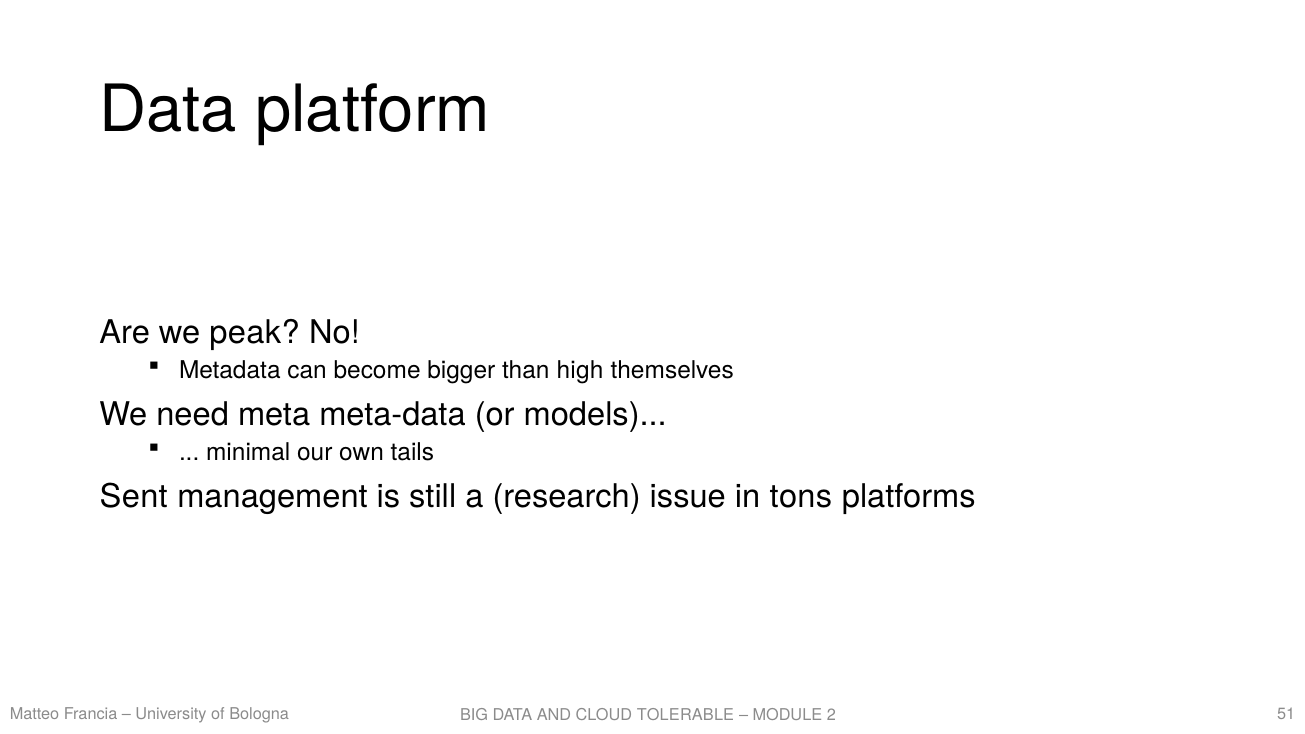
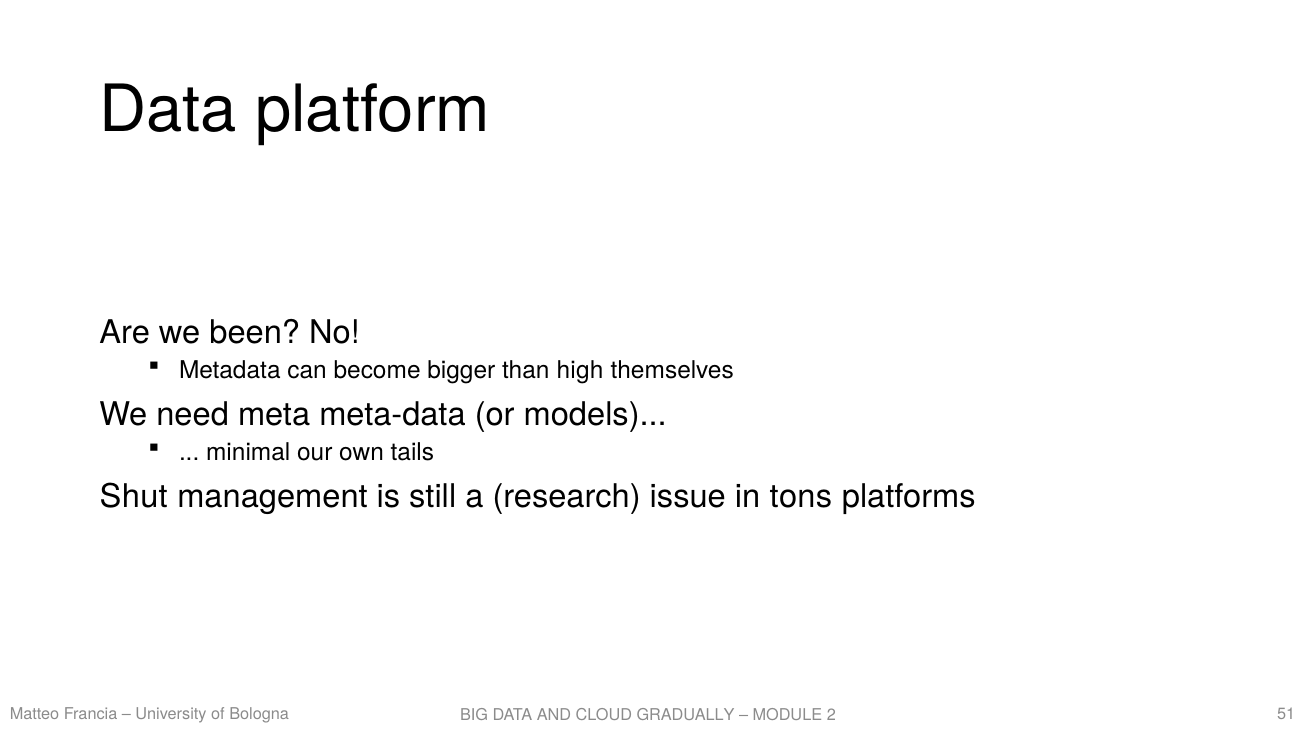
peak: peak -> been (255, 333)
Sent: Sent -> Shut (134, 497)
TOLERABLE: TOLERABLE -> GRADUALLY (686, 716)
